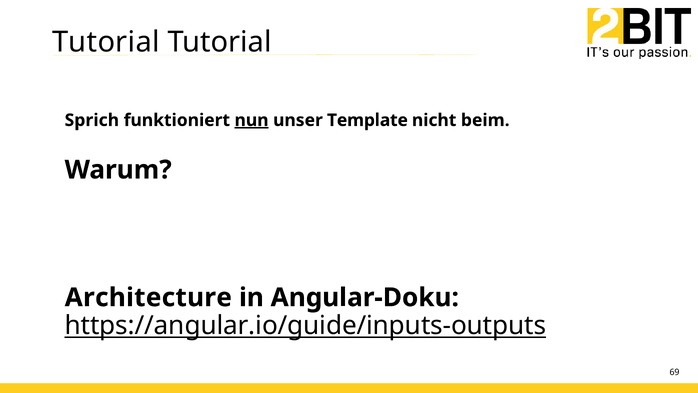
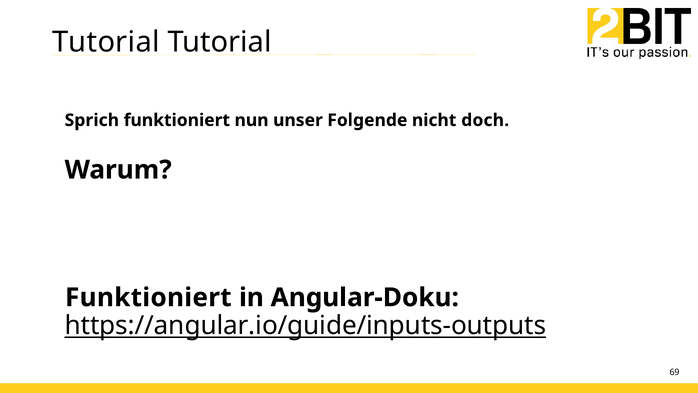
nun underline: present -> none (252, 120)
Template: Template -> Folgende (367, 120)
beim: beim -> doch (485, 120)
Architecture: Architecture -> Funktioniert (148, 297)
